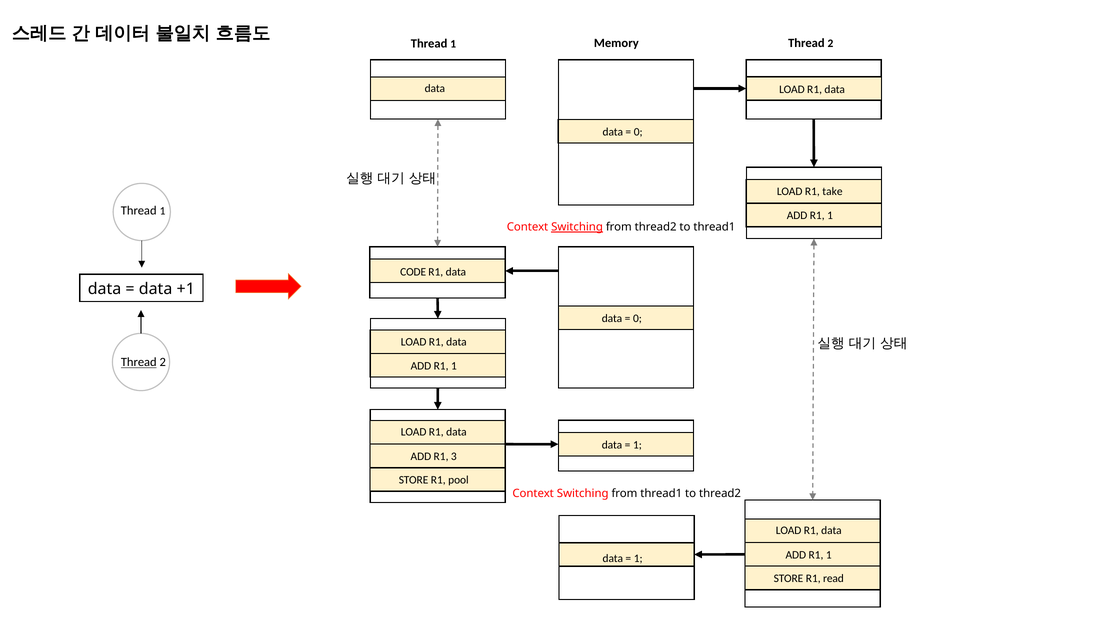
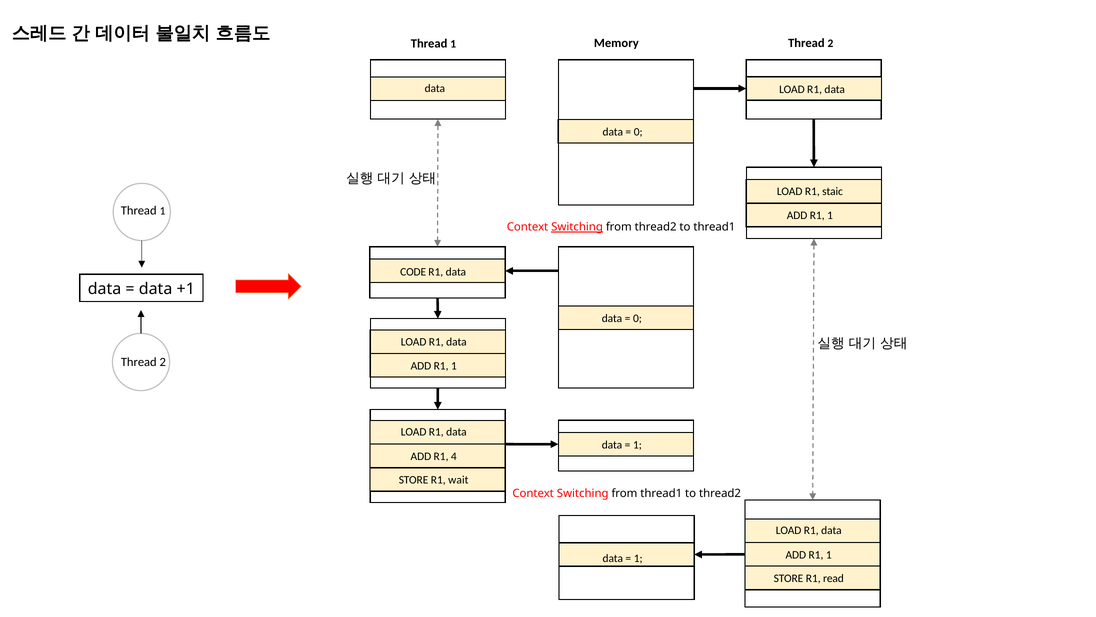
take: take -> staic (833, 191)
Thread underline: present -> none (139, 362)
3: 3 -> 4 (454, 456)
pool: pool -> wait (458, 480)
